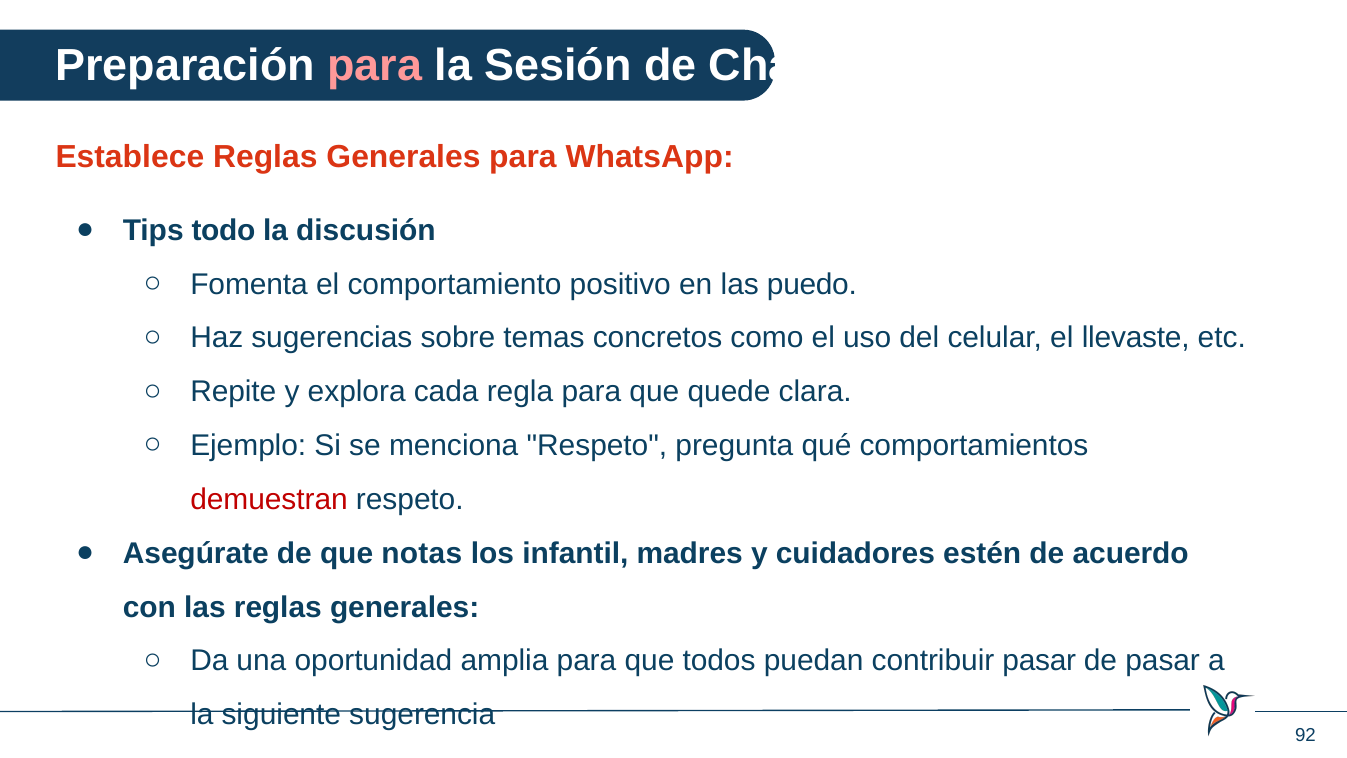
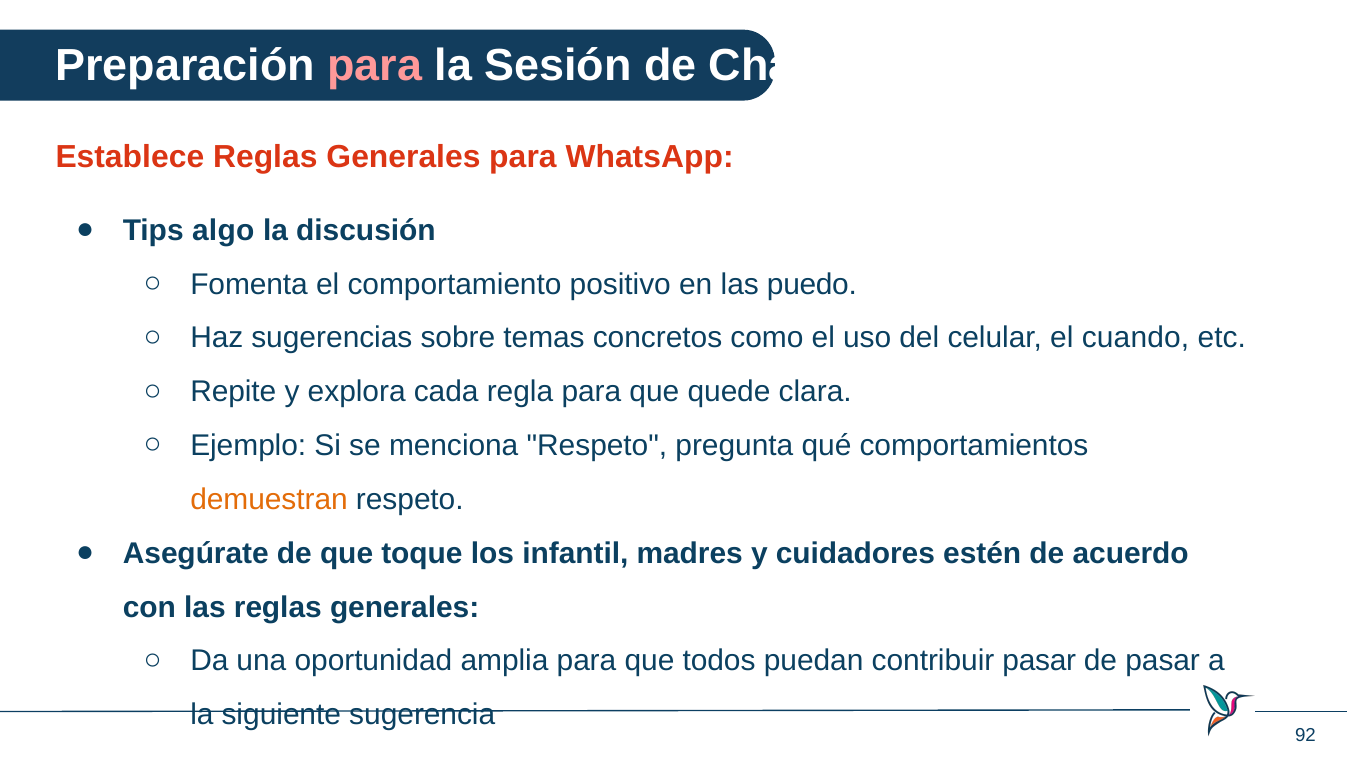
todo: todo -> algo (223, 230)
llevaste: llevaste -> cuando (1136, 338)
demuestran colour: red -> orange (269, 499)
notas: notas -> toque (422, 553)
